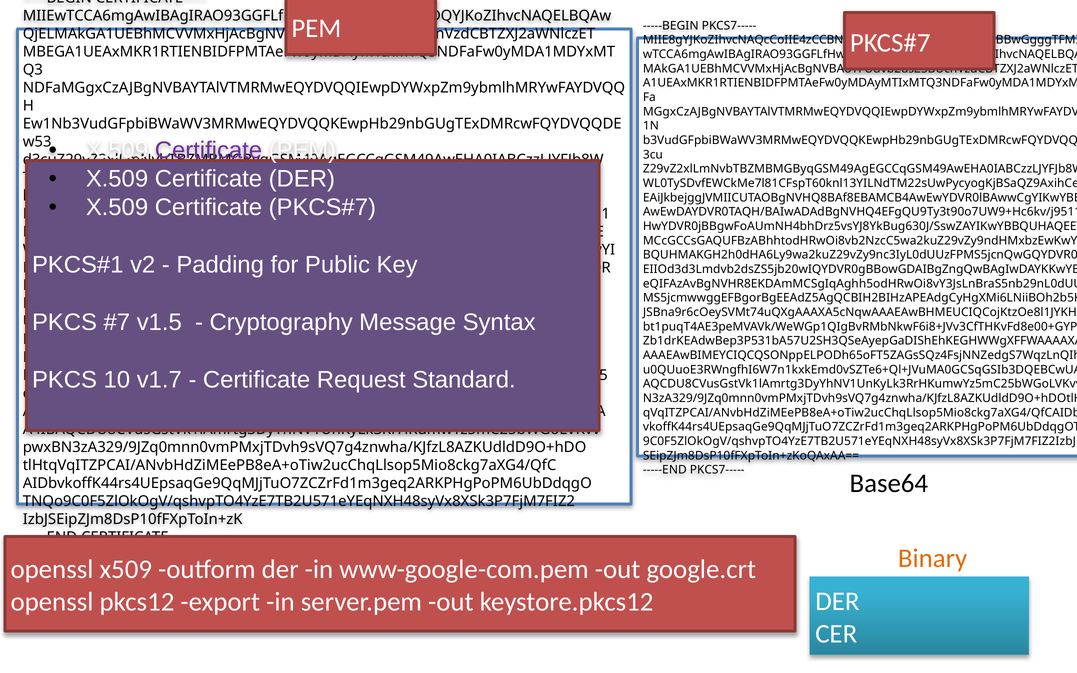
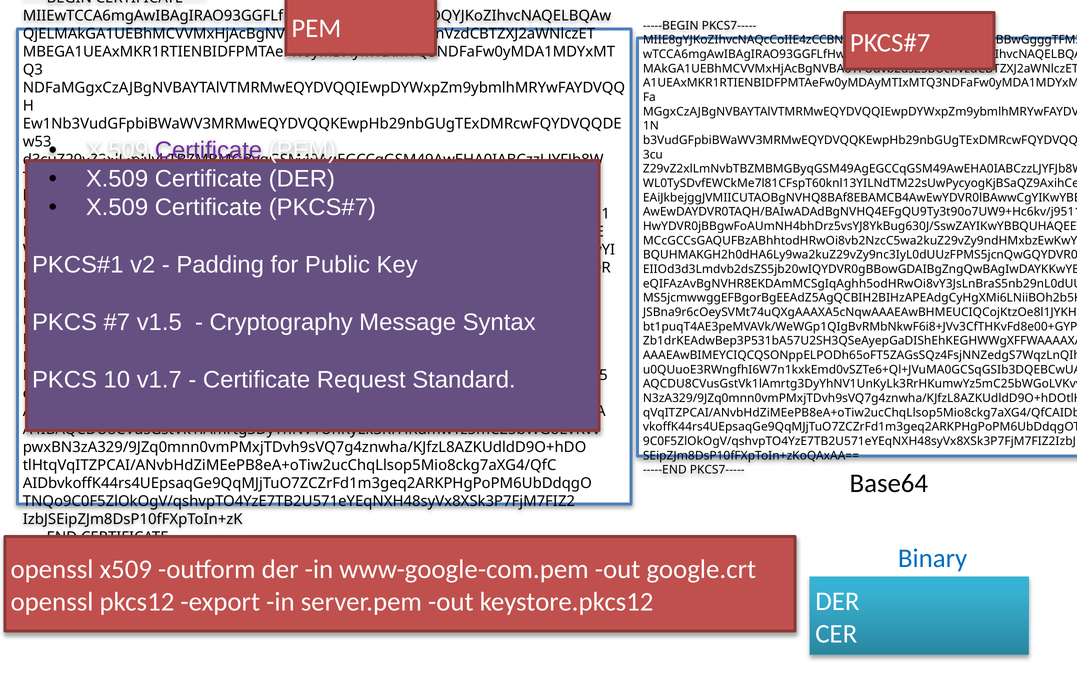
Binary colour: orange -> blue (933, 558)
